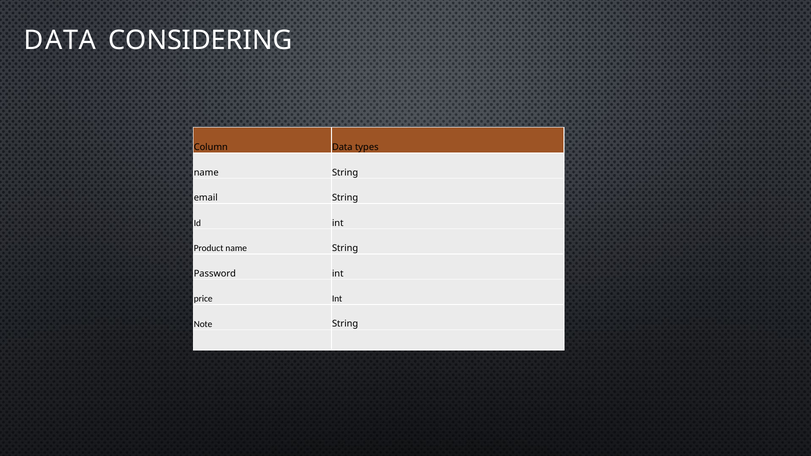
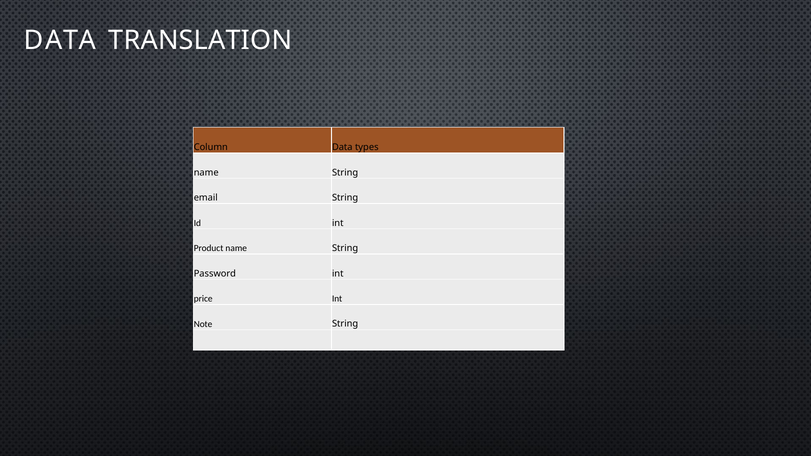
CONSIDERING: CONSIDERING -> TRANSLATION (200, 40)
